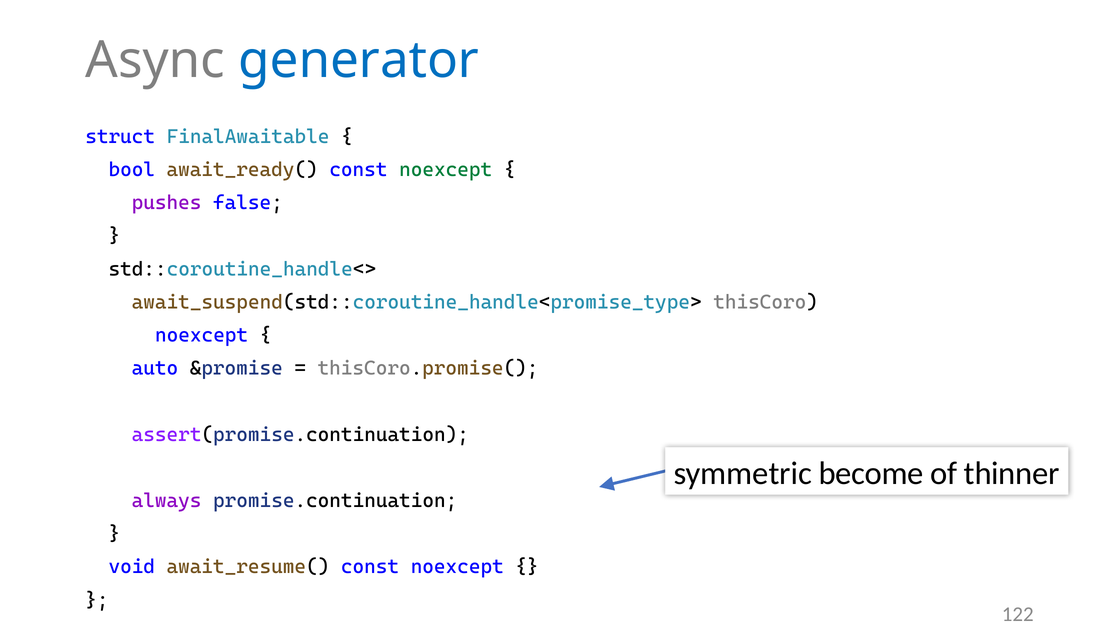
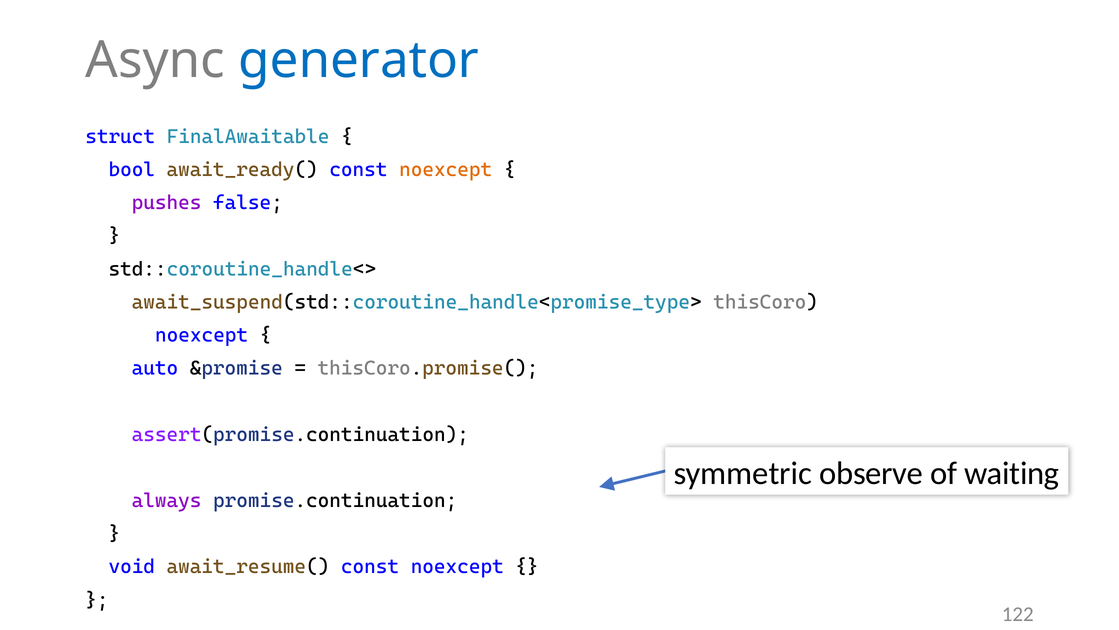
noexcept colour: green -> orange (446, 170)
become: become -> observe (871, 473)
thinner: thinner -> waiting (1012, 473)
